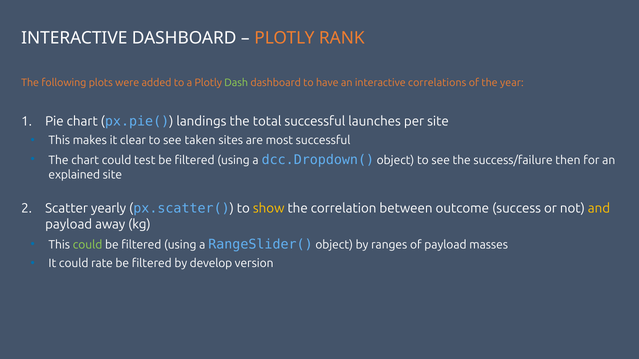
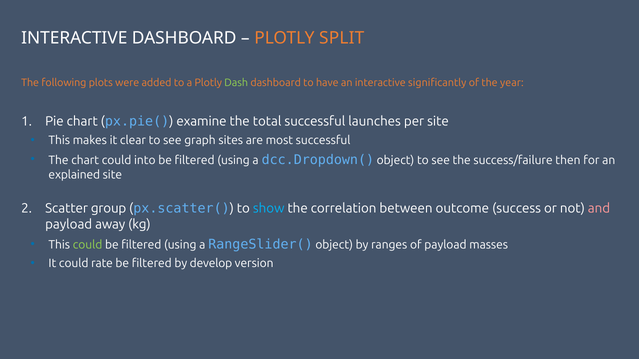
RANK: RANK -> SPLIT (342, 38)
correlations: correlations -> significantly (437, 83)
landings: landings -> examine (201, 122)
taken: taken -> graph (200, 141)
test: test -> into (145, 160)
yearly: yearly -> group (109, 209)
show colour: yellow -> light blue (269, 209)
and colour: yellow -> pink (599, 209)
